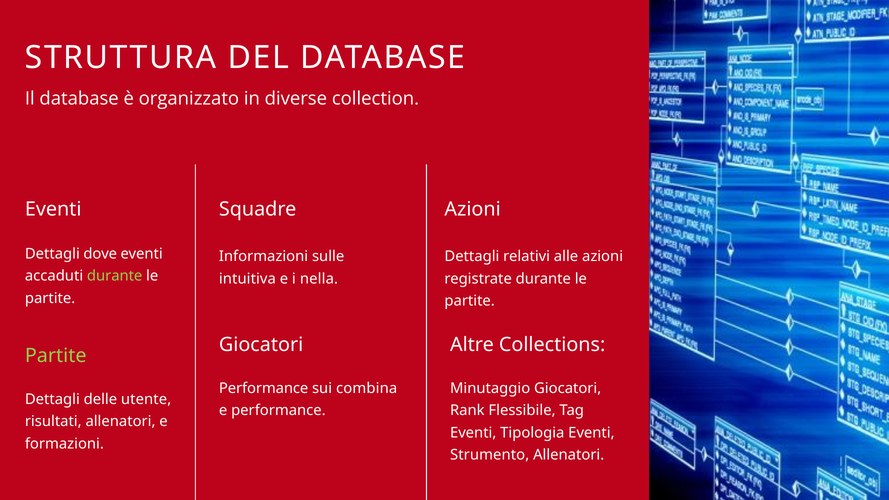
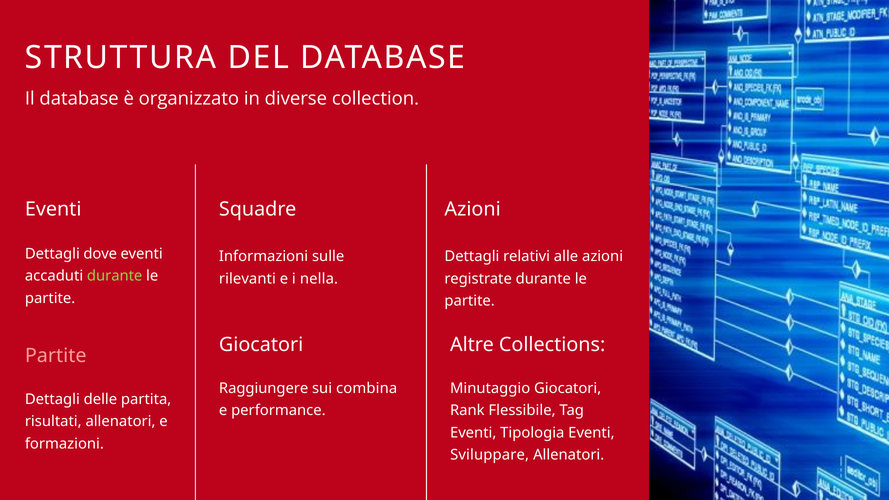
intuitiva: intuitiva -> rilevanti (247, 279)
Partite colour: light green -> pink (56, 356)
Performance: Performance -> Raggiungere (264, 388)
utente: utente -> partita (146, 399)
Strumento: Strumento -> Sviluppare (490, 455)
